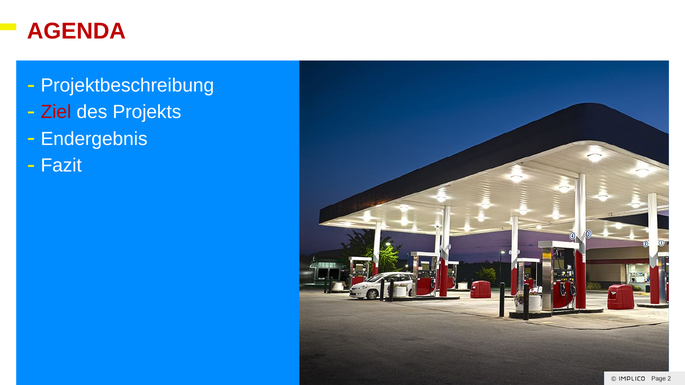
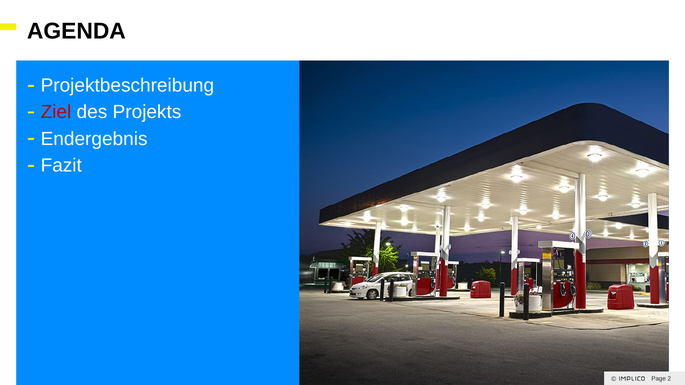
AGENDA colour: red -> black (76, 31)
